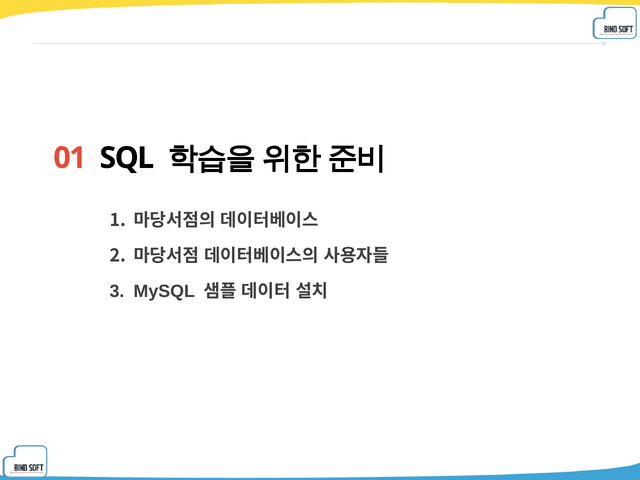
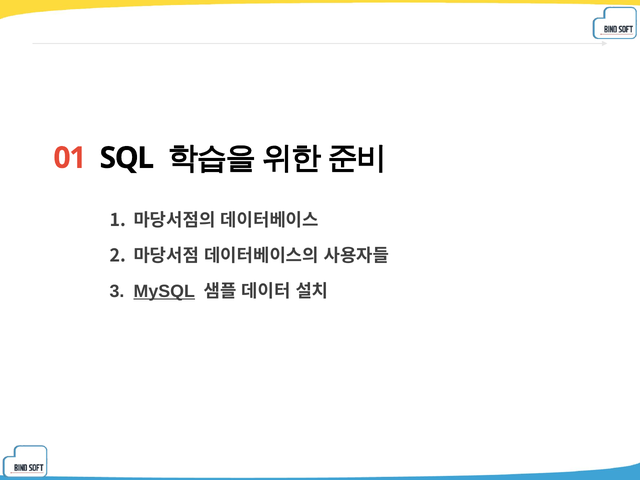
MySQL underline: none -> present (164, 291)
